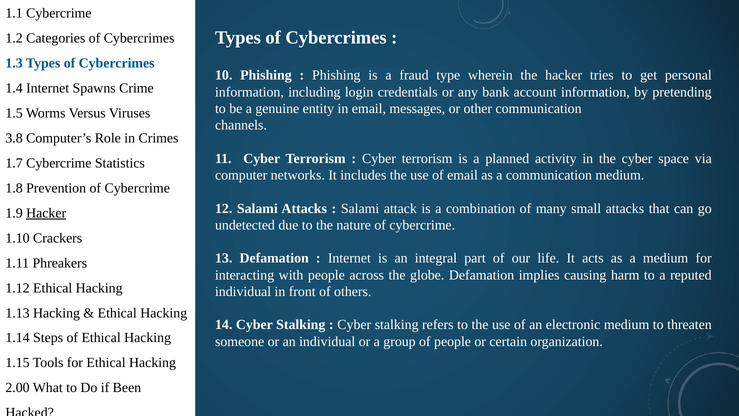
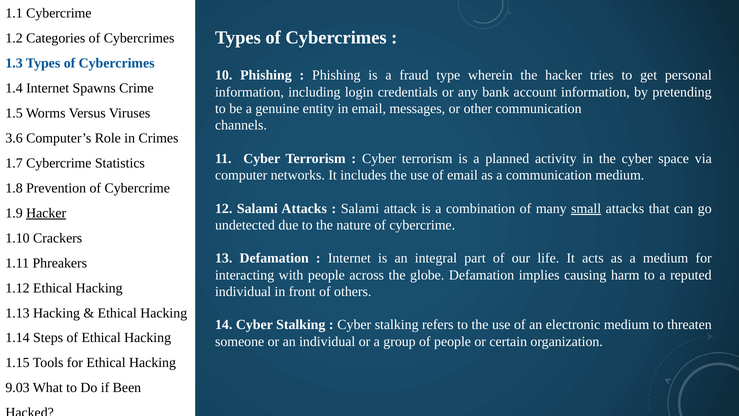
3.8: 3.8 -> 3.6 (14, 138)
small underline: none -> present (586, 208)
2.00: 2.00 -> 9.03 (18, 388)
